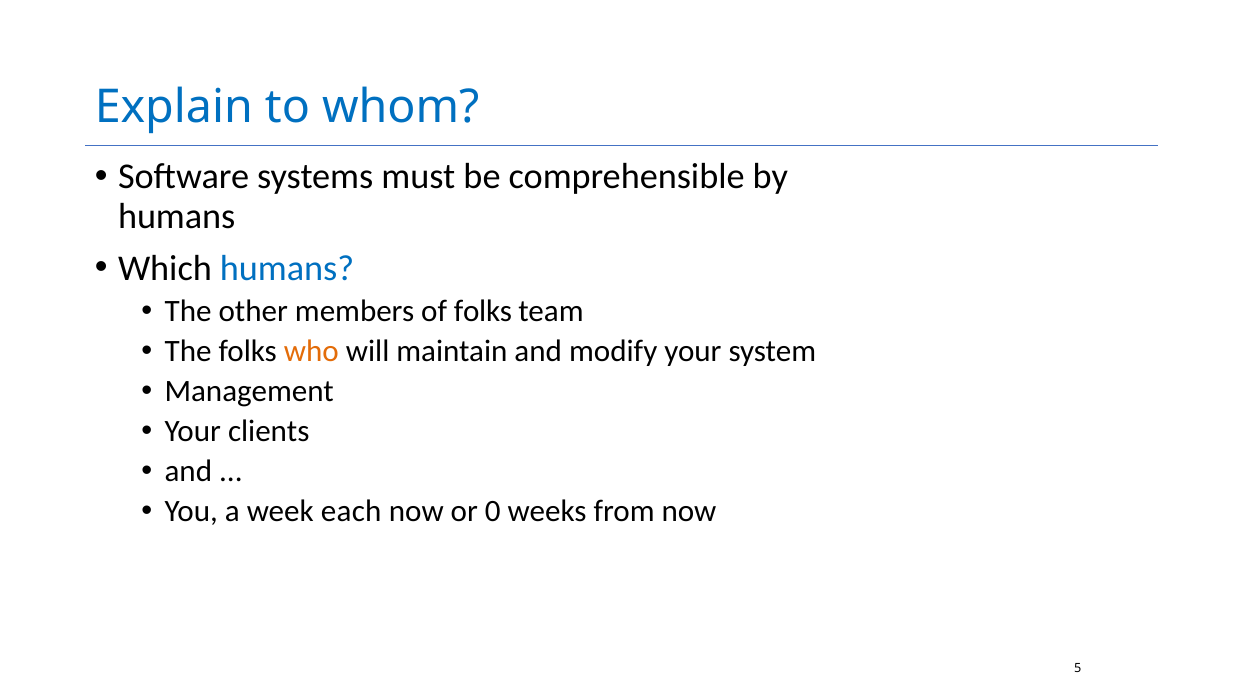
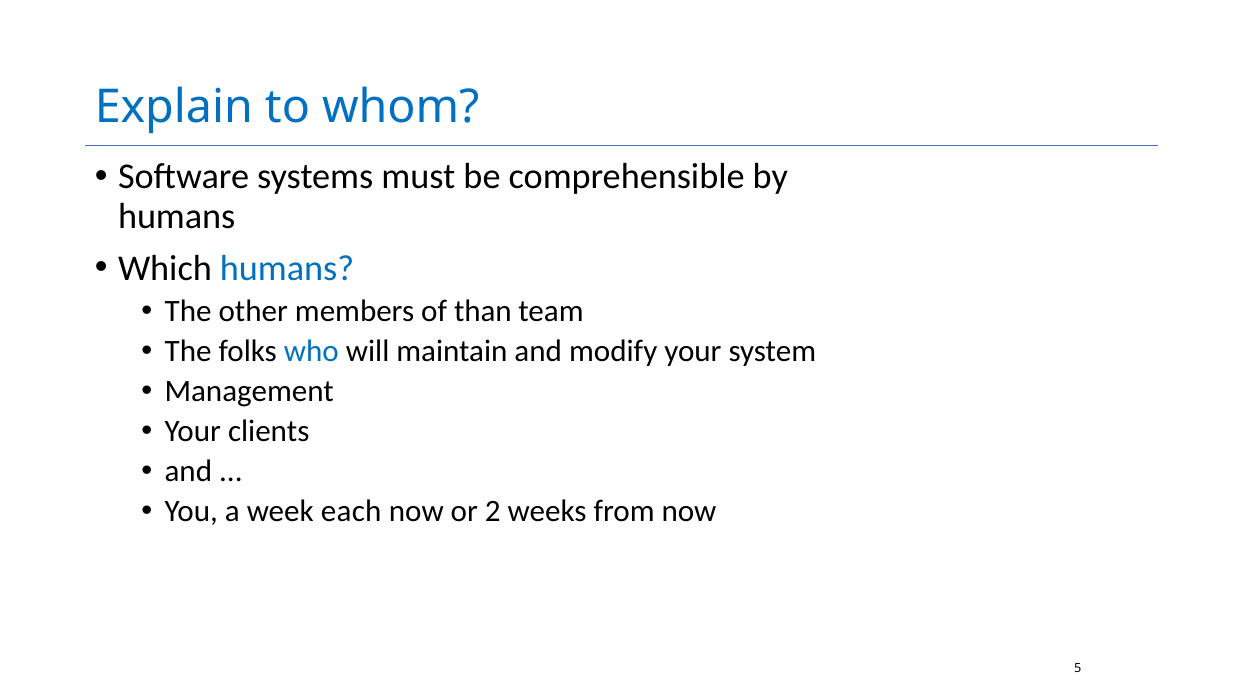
of folks: folks -> than (483, 311)
who colour: orange -> blue (311, 351)
0: 0 -> 2 (493, 511)
